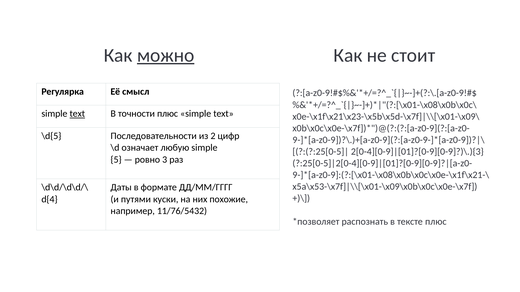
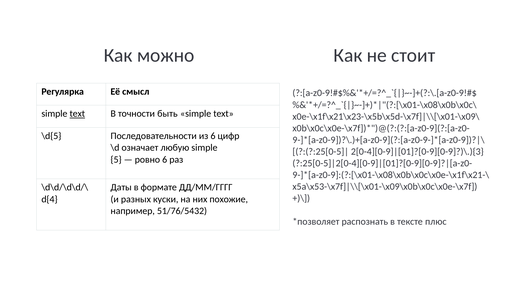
можно underline: present -> none (166, 55)
точности плюс: плюс -> быть (167, 114)
из 2: 2 -> 6 (213, 136)
ровно 3: 3 -> 6 (165, 160)
путями: путями -> разных (136, 199)
11/76/5432: 11/76/5432 -> 51/76/5432 (182, 211)
